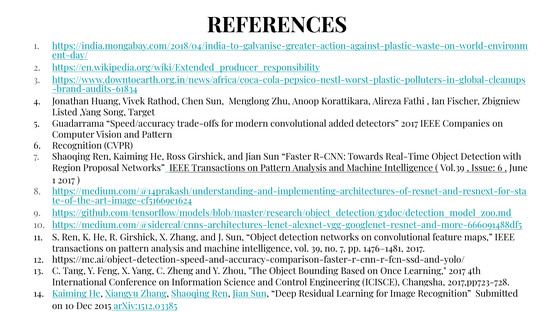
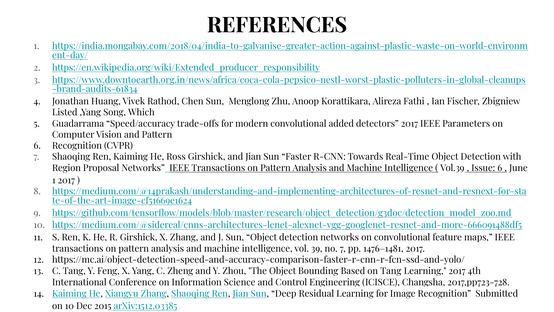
Target: Target -> Which (141, 112)
Companies: Companies -> Parameters (466, 124)
on Once: Once -> Tang (391, 271)
